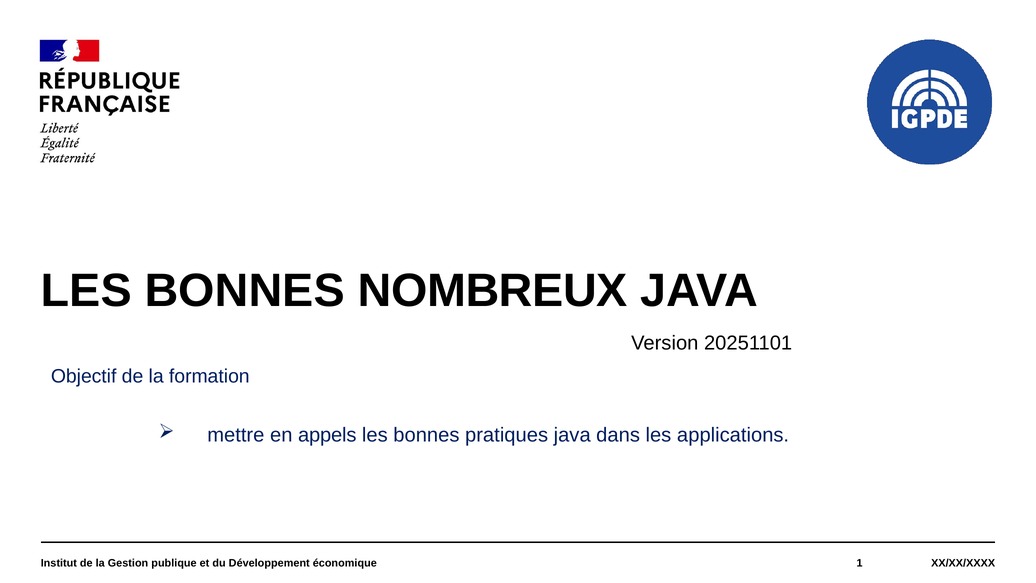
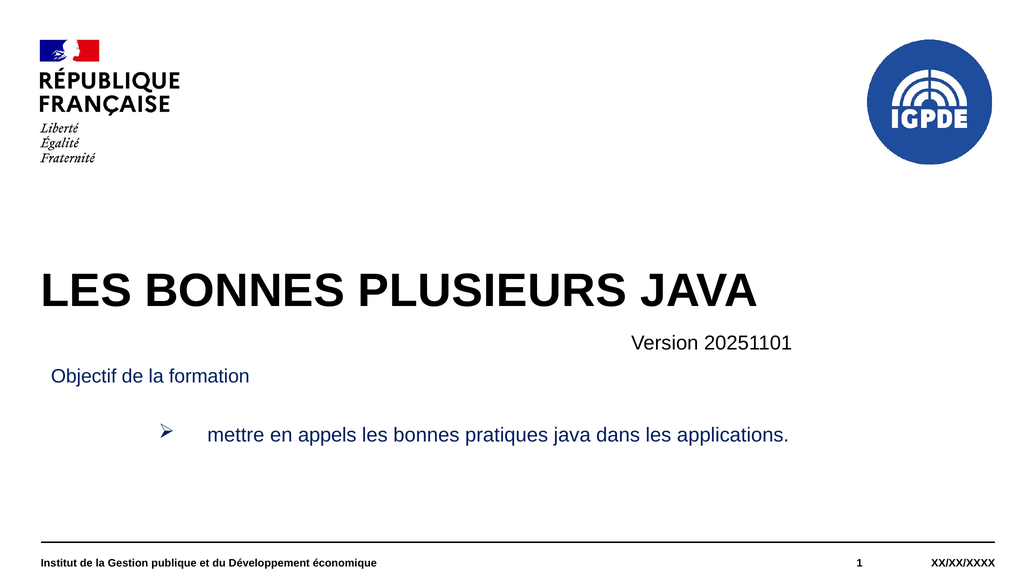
NOMBREUX: NOMBREUX -> PLUSIEURS (492, 291)
